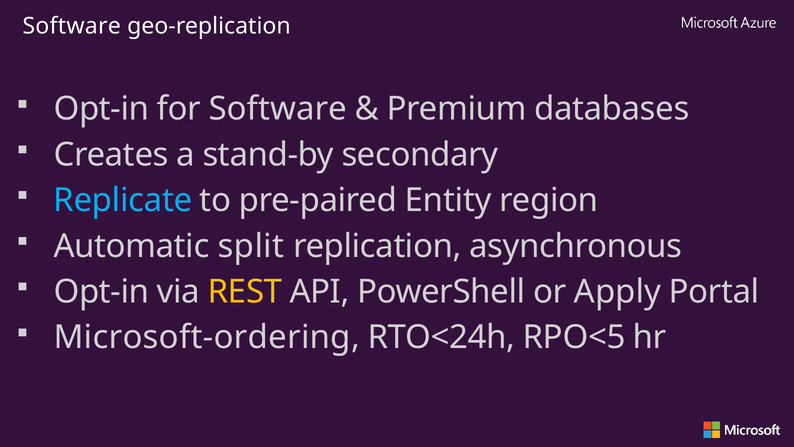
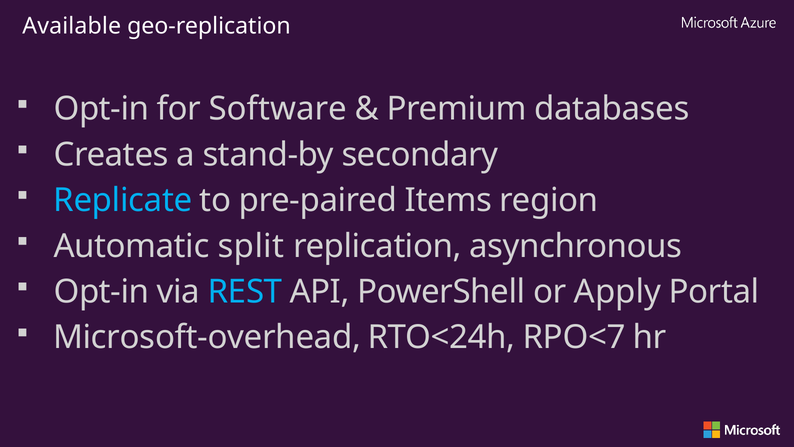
Software: Software -> Available (72, 26)
Entity: Entity -> Items (448, 200)
REST colour: yellow -> light blue (245, 292)
Microsoft-ordering: Microsoft-ordering -> Microsoft-overhead (207, 337)
RPO<5: RPO<5 -> RPO<7 (574, 337)
